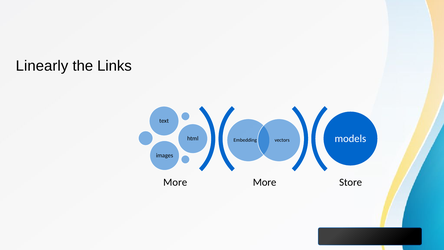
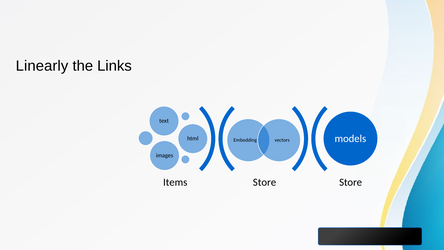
More: More -> Items (175, 182)
More: More -> Store (265, 182)
